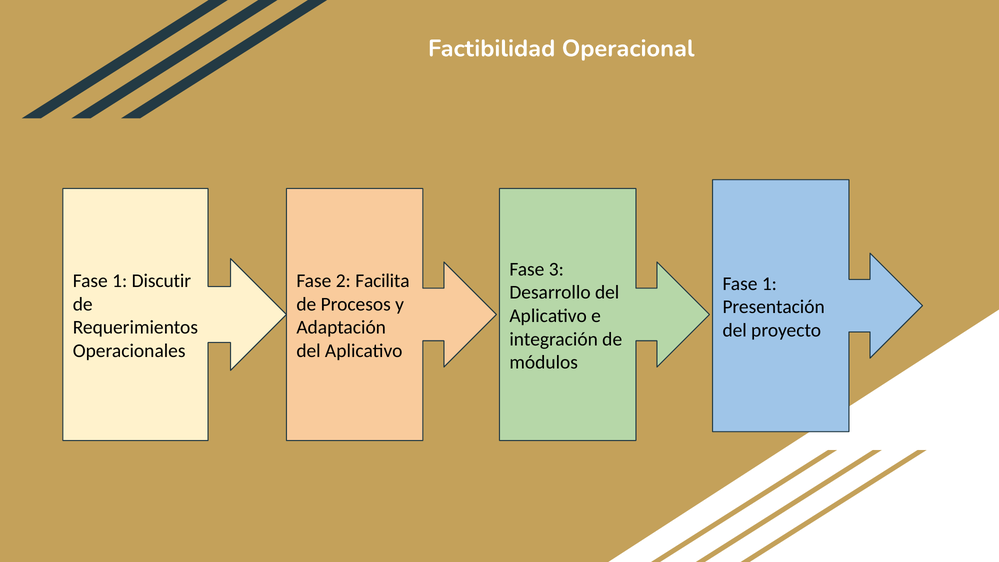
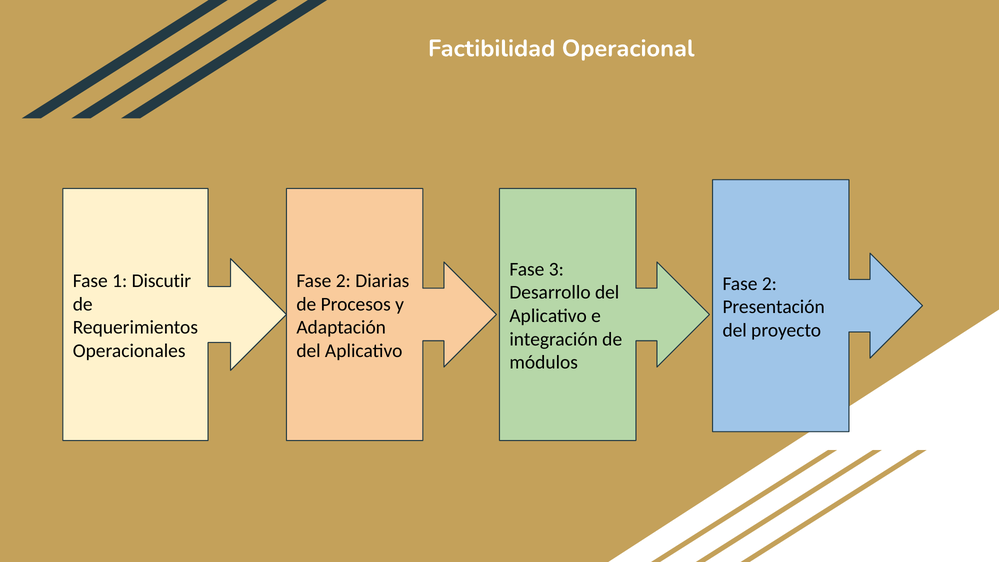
Facilita: Facilita -> Diarias (382, 281)
1: 1 -> 2 (769, 284)
